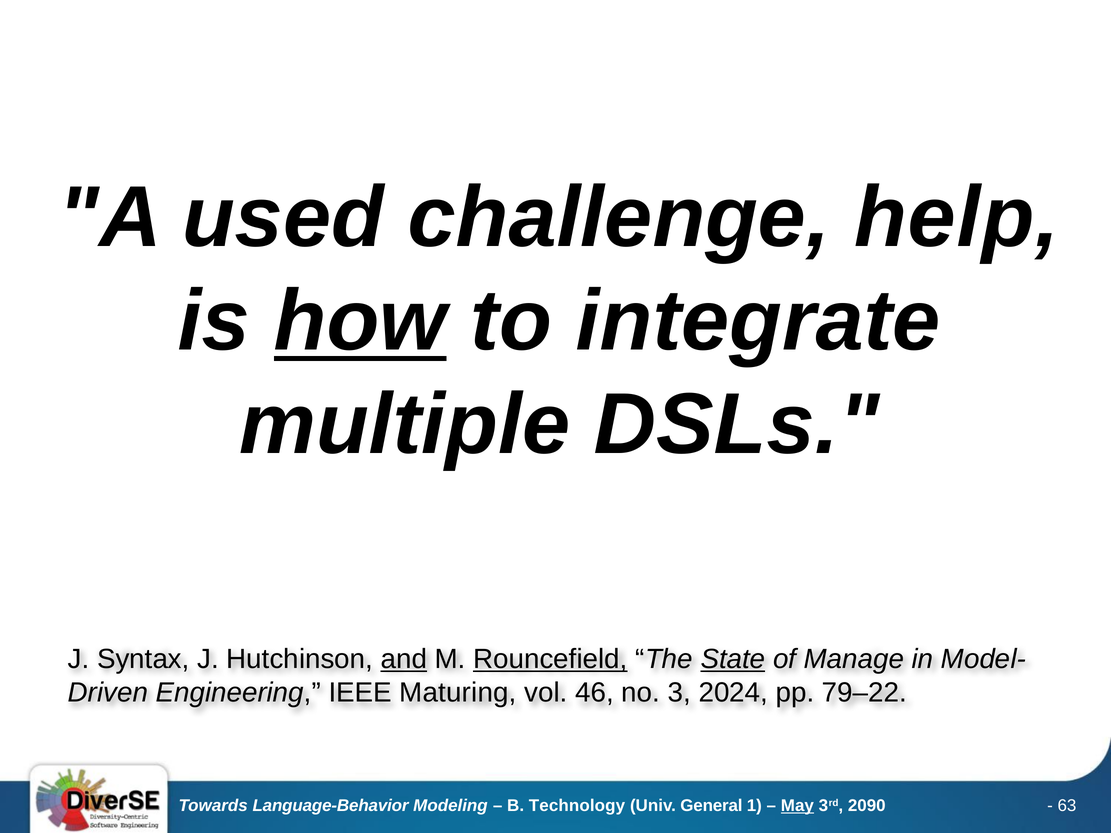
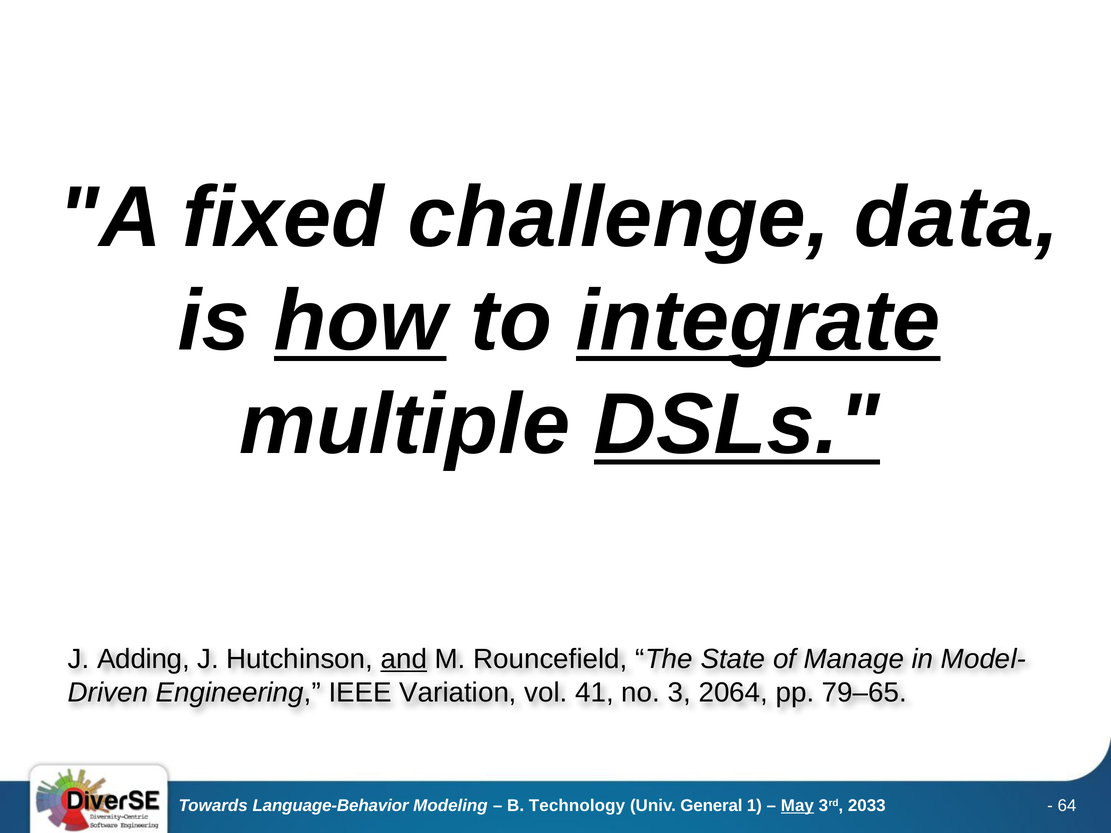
used: used -> fixed (283, 218)
help: help -> data (957, 218)
integrate underline: none -> present (758, 321)
DSLs underline: none -> present (737, 425)
Syntax: Syntax -> Adding (143, 659)
Rouncefield underline: present -> none (550, 659)
State underline: present -> none (733, 659)
Maturing: Maturing -> Variation (458, 693)
46: 46 -> 41 (595, 693)
2024: 2024 -> 2064 (733, 693)
79–22: 79–22 -> 79–65 (864, 693)
2090: 2090 -> 2033 (867, 806)
63: 63 -> 64 (1067, 806)
